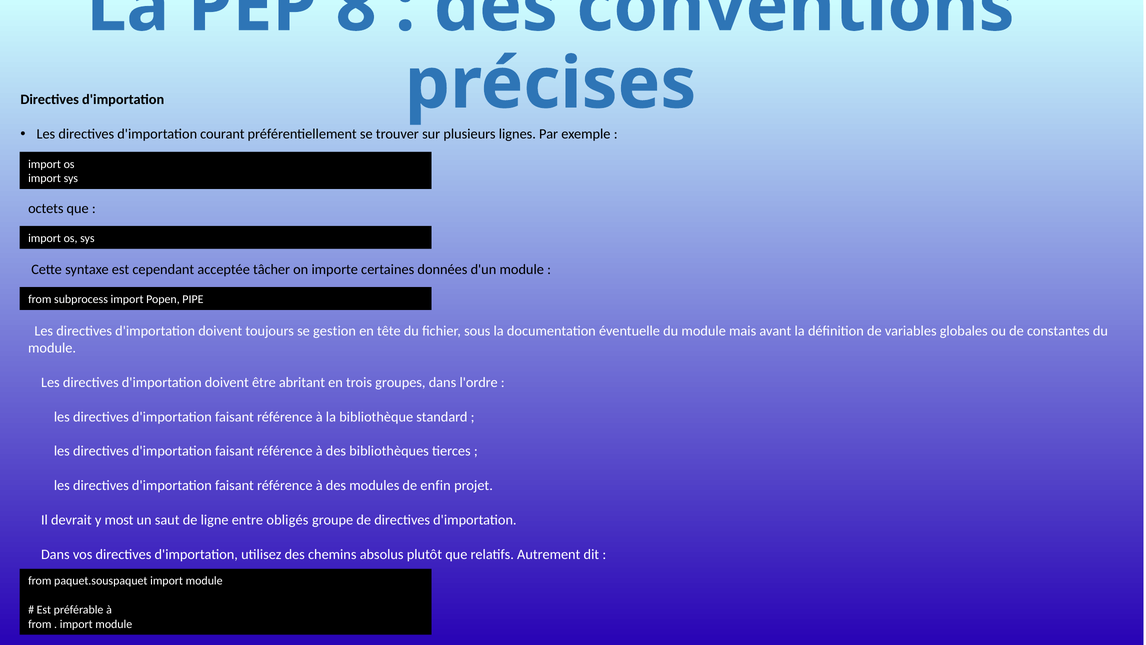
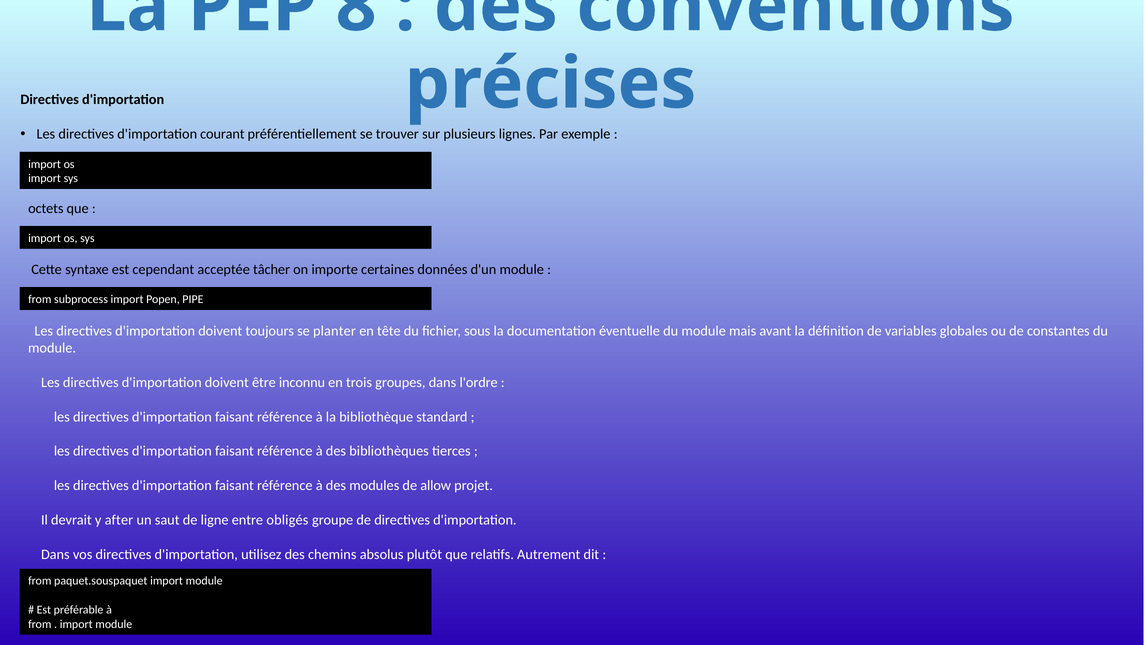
gestion: gestion -> planter (334, 331)
abritant: abritant -> inconnu (302, 382)
enfin: enfin -> allow (436, 485)
most: most -> after (119, 520)
